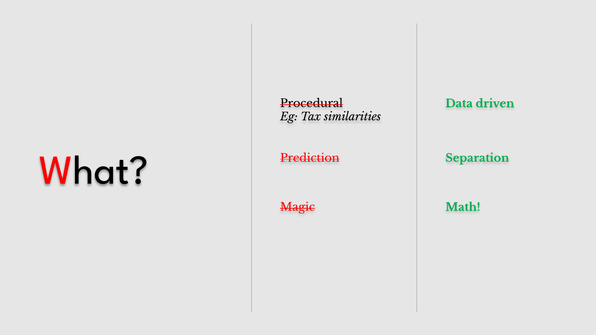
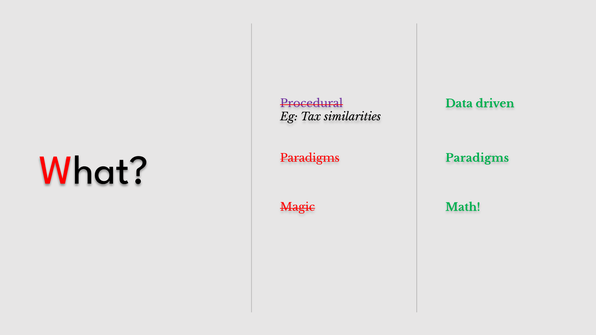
Procedural colour: black -> purple (312, 104)
Prediction: Prediction -> Paradigms (310, 158)
Separation: Separation -> Paradigms (477, 158)
